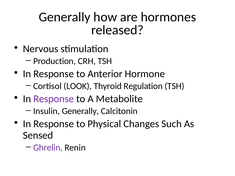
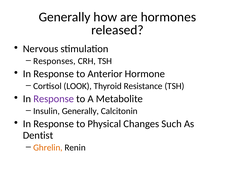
Production: Production -> Responses (54, 61)
Regulation: Regulation -> Resistance (143, 86)
Sensed: Sensed -> Dentist (38, 135)
Ghrelin colour: purple -> orange (48, 148)
